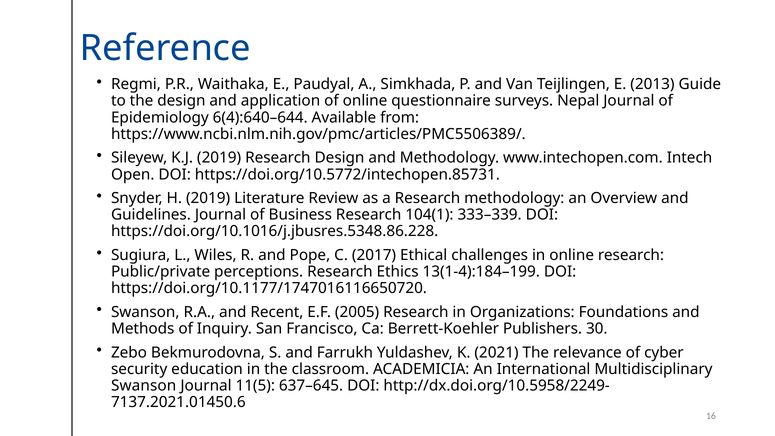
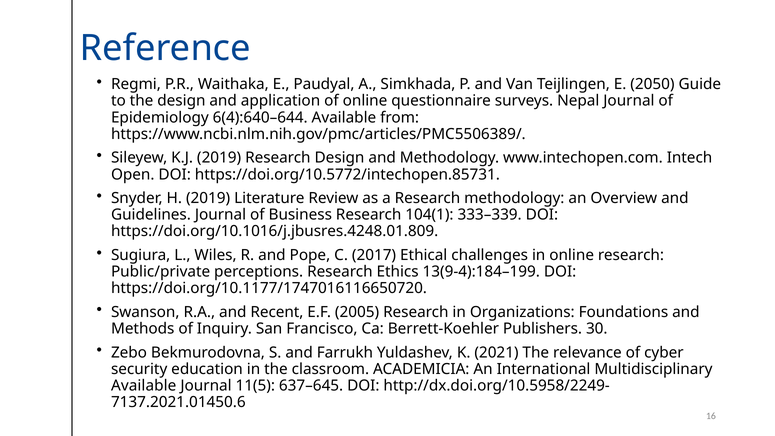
2013: 2013 -> 2050 (652, 84)
https://doi.org/10.1016/j.jbusres.5348.86.228: https://doi.org/10.1016/j.jbusres.5348.86.228 -> https://doi.org/10.1016/j.jbusres.4248.01.809 (275, 231)
13(1-4):184–199: 13(1-4):184–199 -> 13(9-4):184–199 (481, 272)
Swanson: Swanson -> Available (144, 386)
